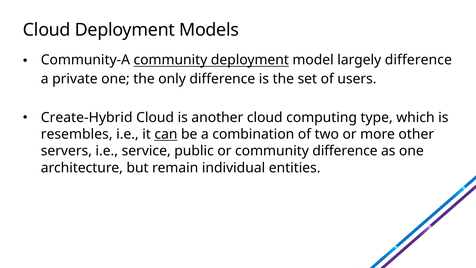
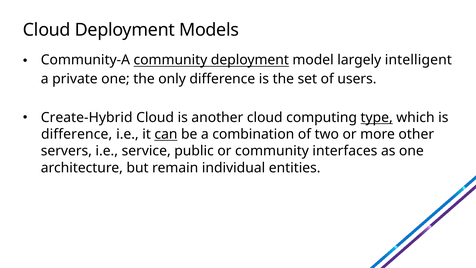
largely difference: difference -> intelligent (418, 60)
type underline: none -> present (377, 118)
resembles: resembles -> difference (77, 134)
community difference: difference -> interfaces (345, 151)
